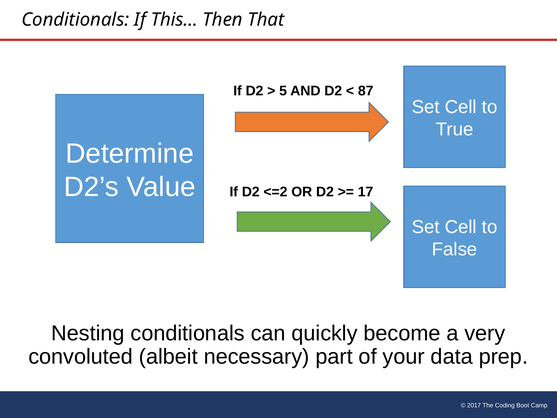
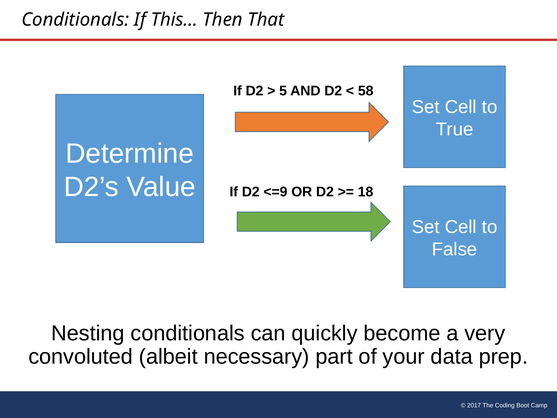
87: 87 -> 58 (366, 91)
<=2: <=2 -> <=9 (275, 192)
17: 17 -> 18 (366, 192)
